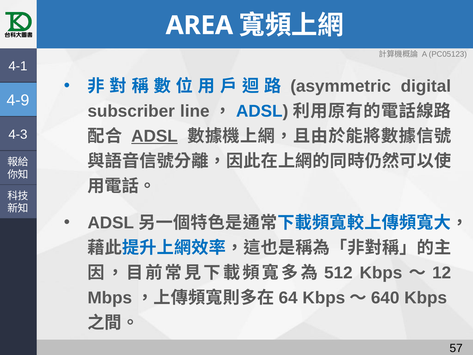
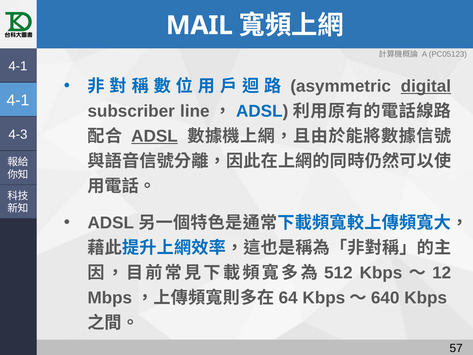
AREA: AREA -> MAIL (199, 25)
digital underline: none -> present (426, 86)
4-9: 4-9 -> 4-1 (18, 100)
